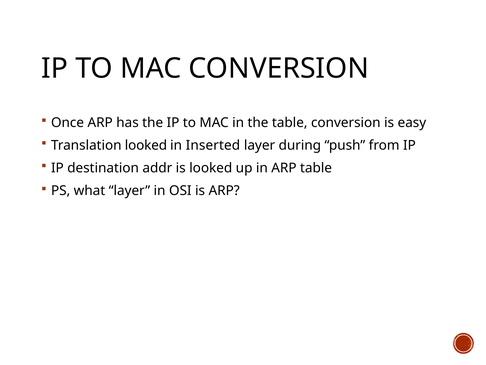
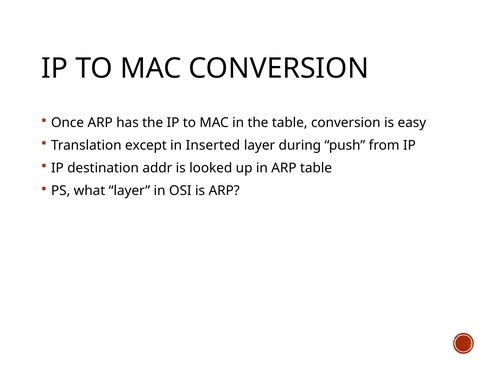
Translation looked: looked -> except (146, 145)
